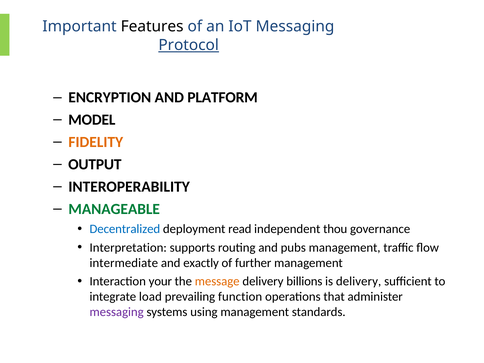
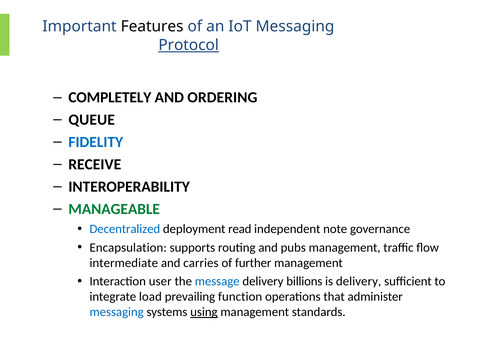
ENCRYPTION: ENCRYPTION -> COMPLETELY (110, 97)
PLATFORM: PLATFORM -> ORDERING (222, 97)
MODEL: MODEL -> QUEUE (92, 120)
FIDELITY colour: orange -> blue (96, 142)
OUTPUT: OUTPUT -> RECEIVE (95, 164)
thou: thou -> note (335, 229)
Interpretation: Interpretation -> Encapsulation (128, 248)
exactly: exactly -> carries (201, 263)
your: your -> user (160, 281)
message colour: orange -> blue (217, 281)
messaging colour: purple -> blue (117, 312)
using underline: none -> present (204, 312)
